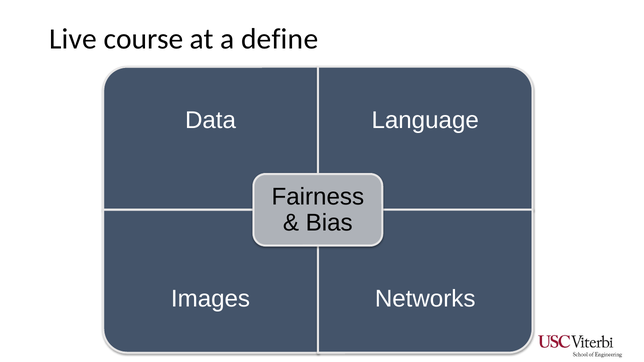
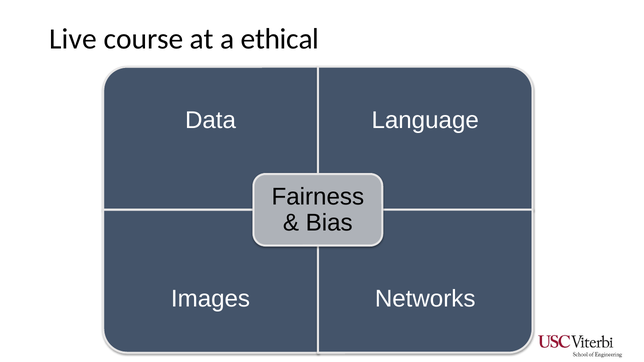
define: define -> ethical (280, 39)
